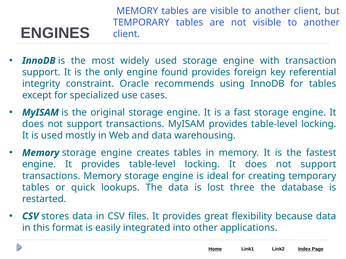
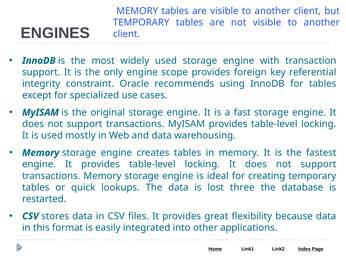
found: found -> scope (175, 72)
